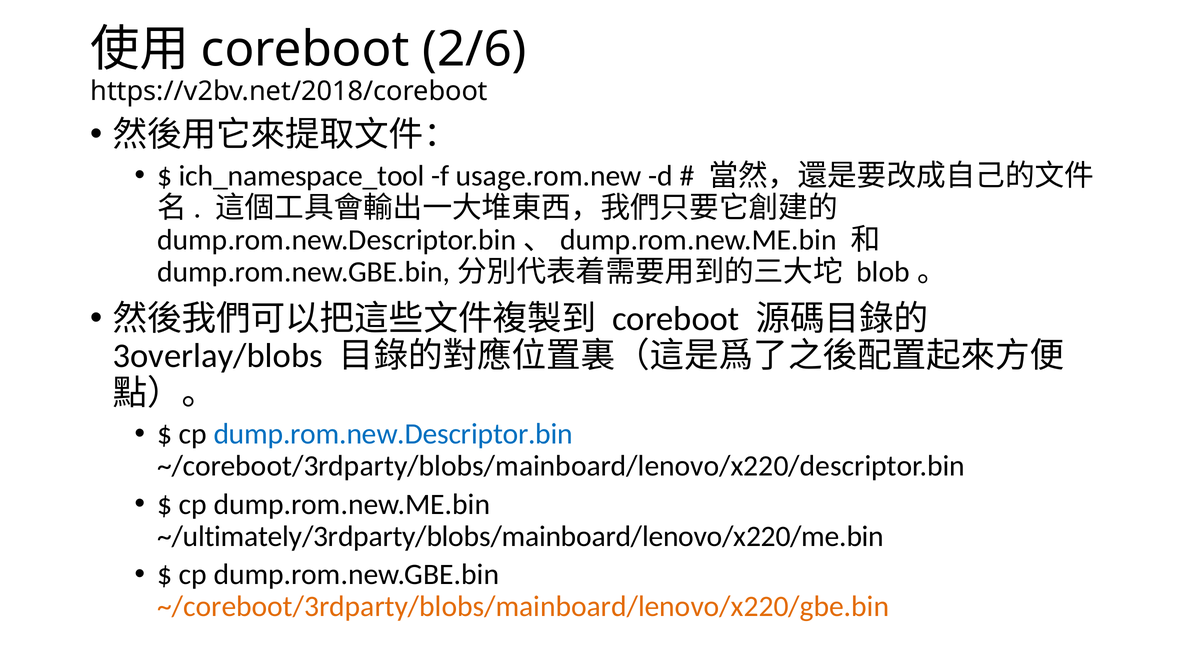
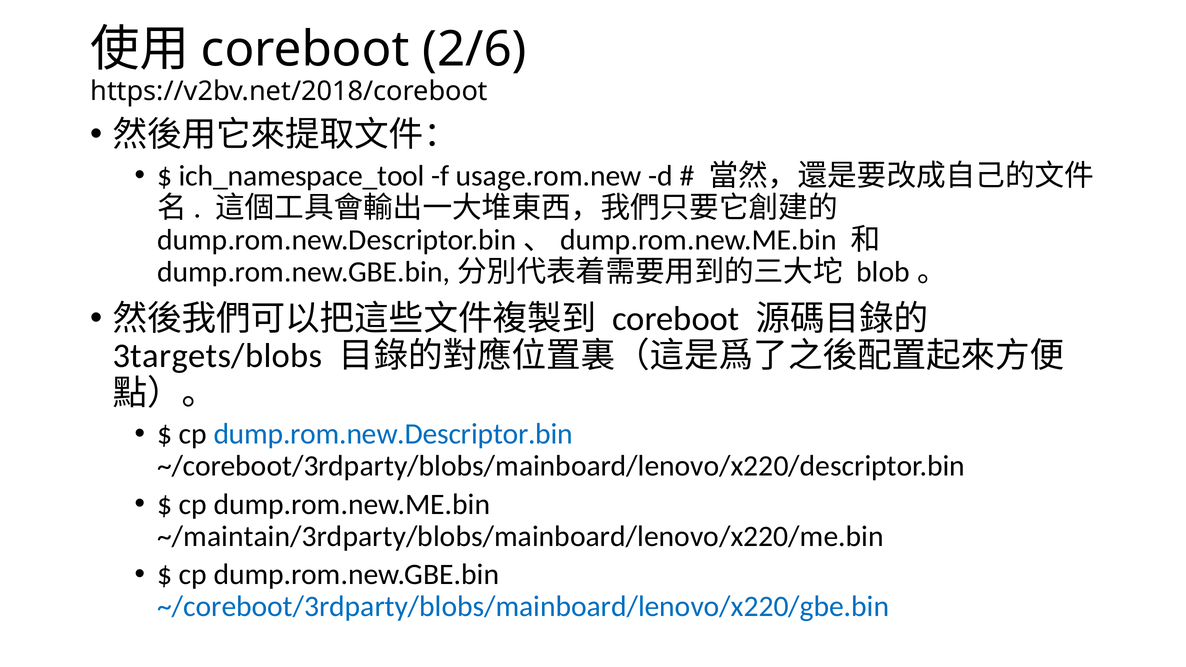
3overlay/blobs: 3overlay/blobs -> 3targets/blobs (218, 356)
~/ultimately/3rdparty/blobs/mainboard/lenovo/x220/me.bin: ~/ultimately/3rdparty/blobs/mainboard/lenovo/x220/me.bin -> ~/maintain/3rdparty/blobs/mainboard/lenovo/x220/me.bin (520, 536)
~/coreboot/3rdparty/blobs/mainboard/lenovo/x220/gbe.bin colour: orange -> blue (523, 607)
